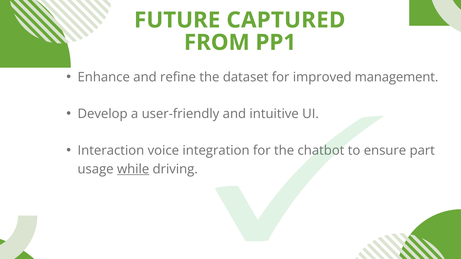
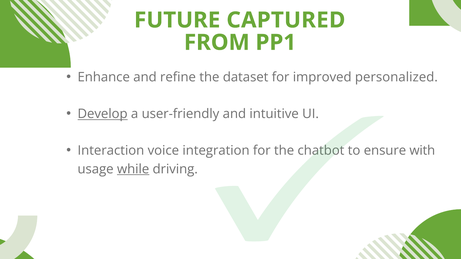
management: management -> personalized (396, 77)
Develop underline: none -> present (103, 114)
part: part -> with (422, 151)
